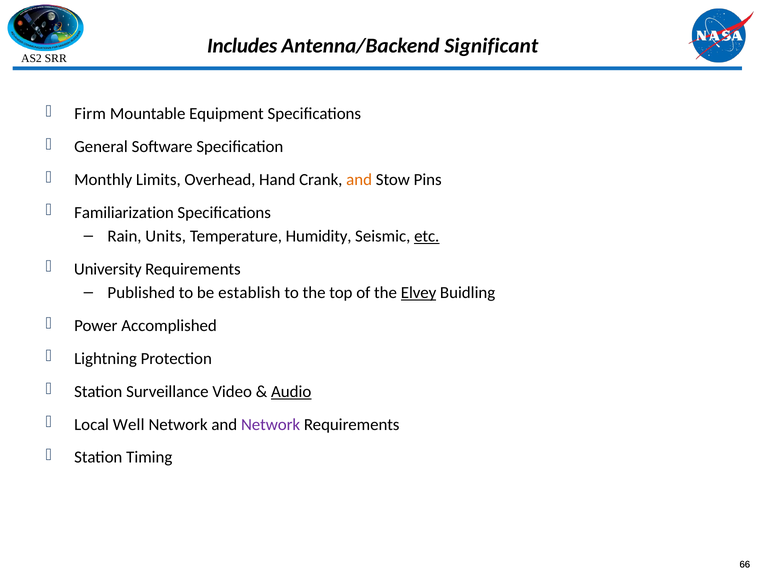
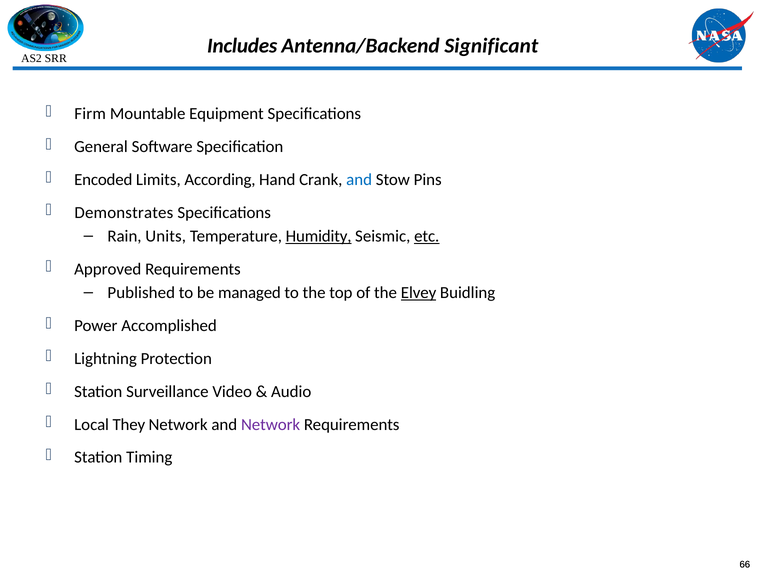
Monthly: Monthly -> Encoded (103, 180)
Overhead: Overhead -> According (220, 180)
and colour: orange -> blue (359, 180)
Familiarization: Familiarization -> Demonstrates (124, 213)
Humidity underline: none -> present (319, 237)
University: University -> Approved (108, 270)
establish: establish -> managed (249, 293)
Audio underline: present -> none (291, 392)
Well: Well -> They (129, 425)
